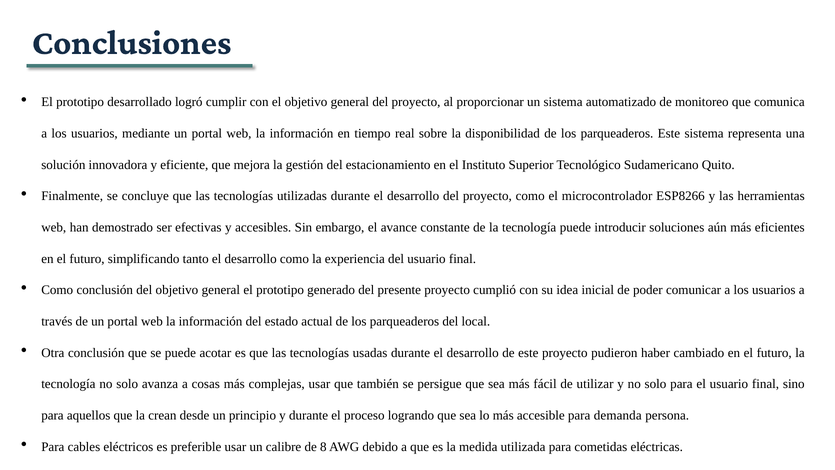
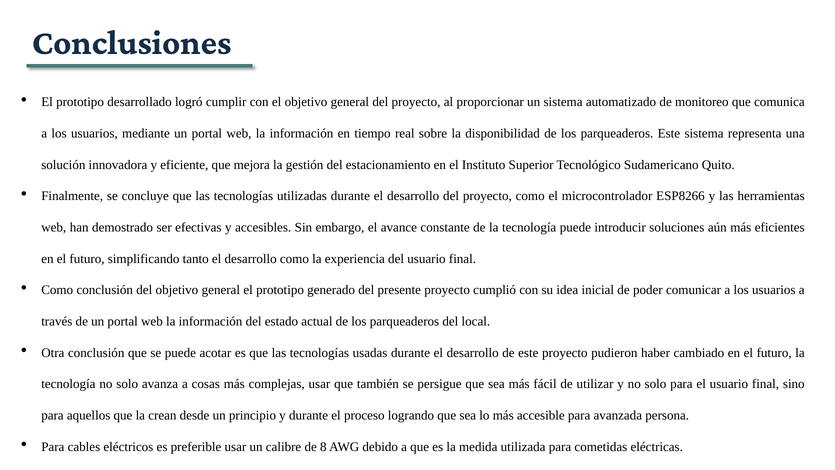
demanda: demanda -> avanzada (618, 415)
